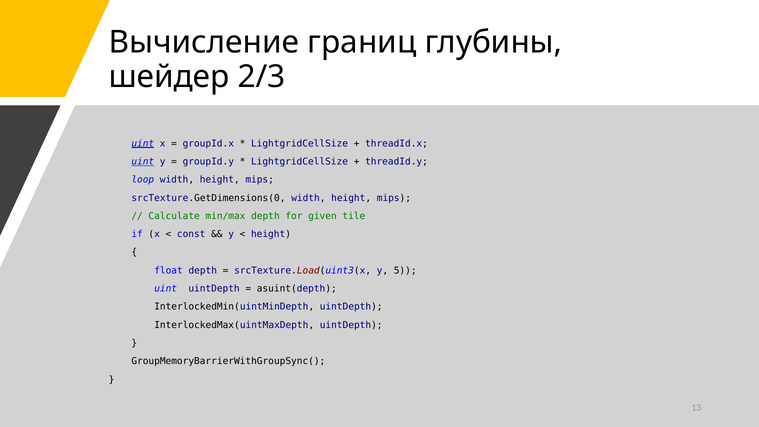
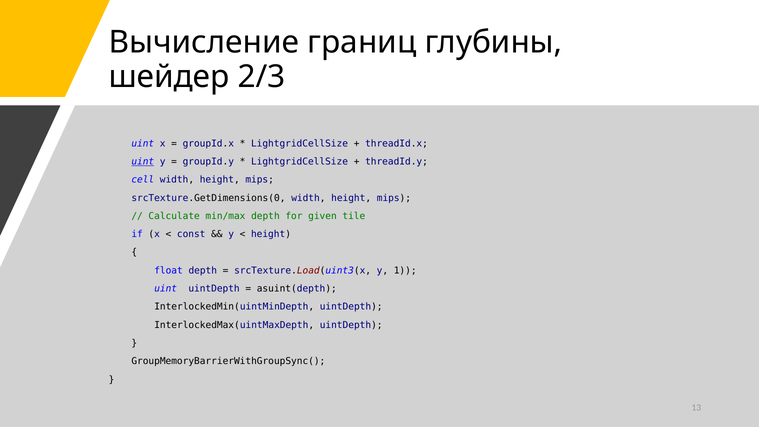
uint underline: present -> none (143, 143)
loop: loop -> cell (143, 180)
5: 5 -> 1 (405, 270)
